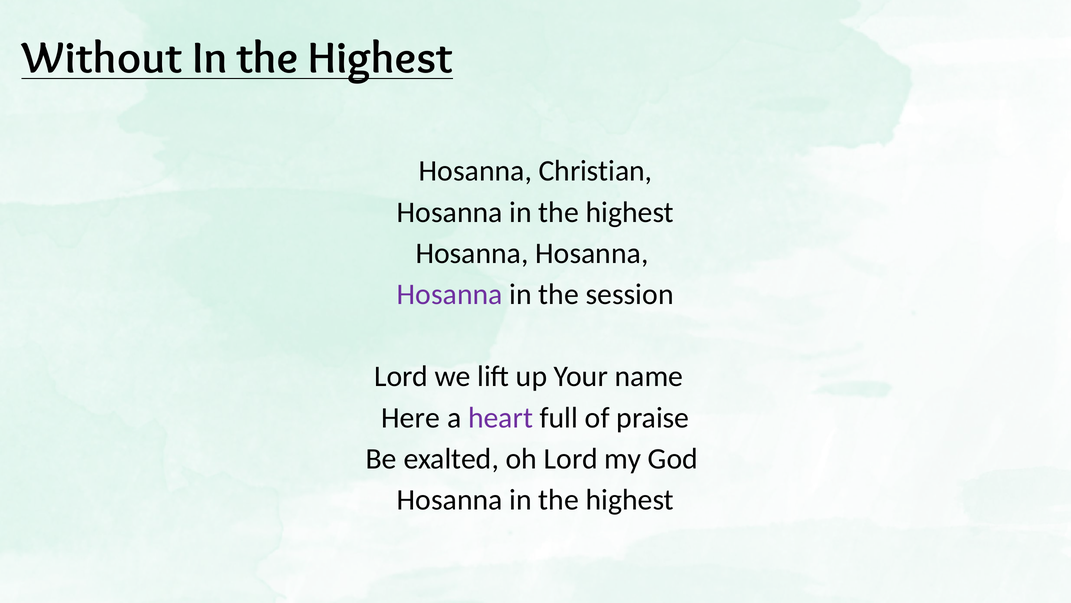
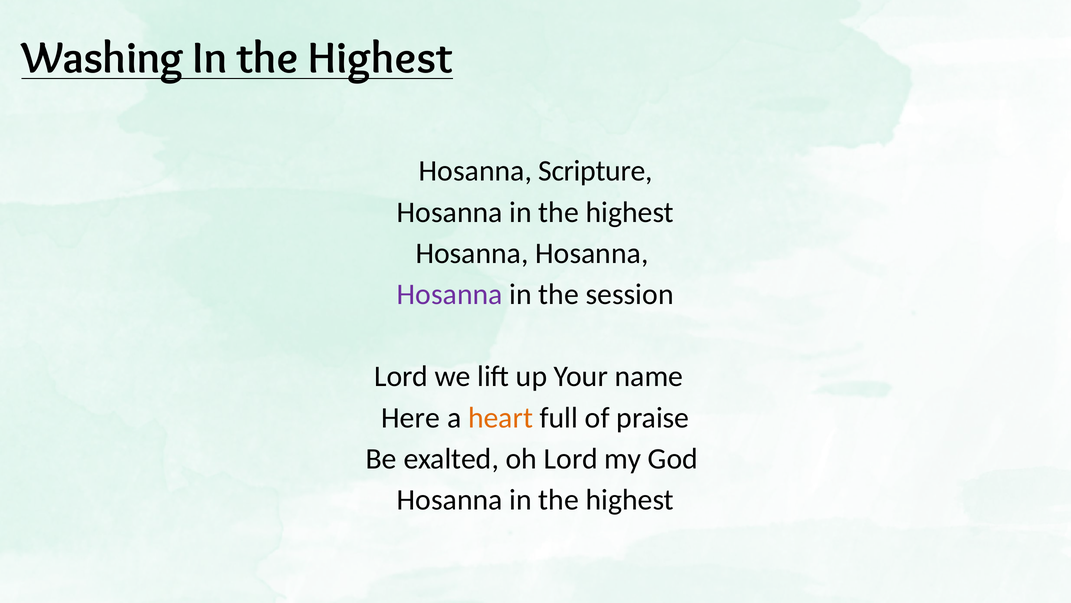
Without: Without -> Washing (103, 58)
Christian: Christian -> Scripture (596, 171)
heart colour: purple -> orange (501, 417)
